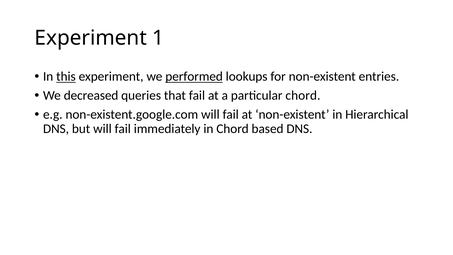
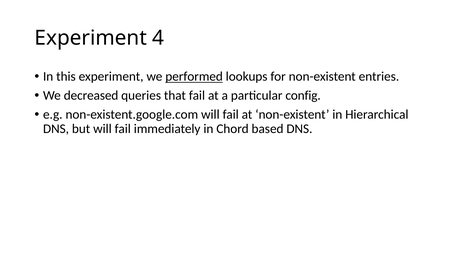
1: 1 -> 4 (158, 38)
this underline: present -> none (66, 77)
particular chord: chord -> config (303, 96)
